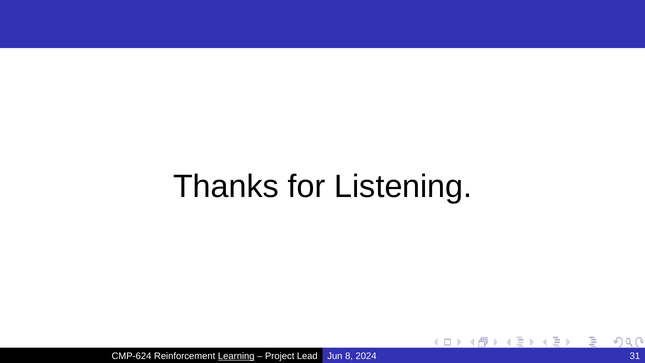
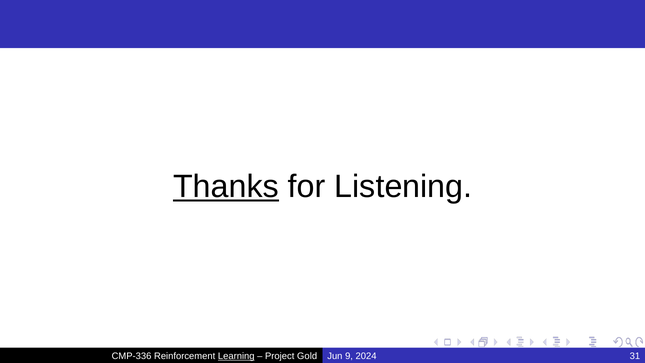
Thanks underline: none -> present (226, 187)
CMP-624: CMP-624 -> CMP-336 (132, 356)
Lead: Lead -> Gold (307, 356)
8: 8 -> 9 (349, 356)
